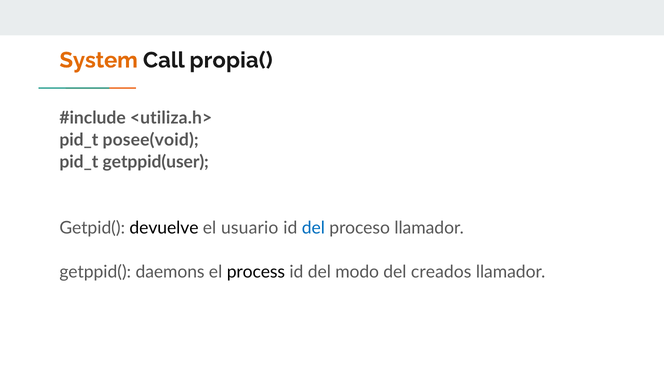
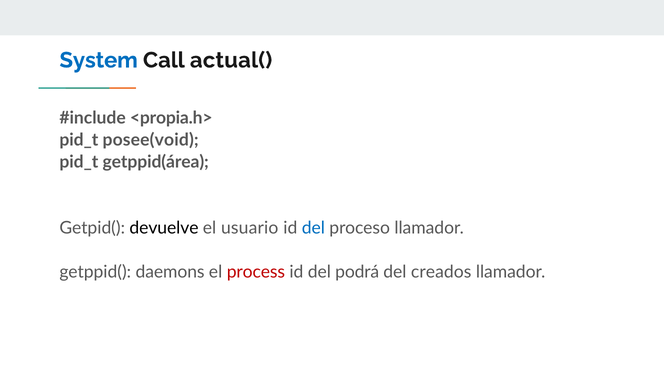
System colour: orange -> blue (99, 60)
propia(: propia( -> actual( (231, 60)
<utiliza.h>: <utiliza.h> -> <propia.h> (171, 118)
getppid(user: getppid(user -> getppid(área (156, 162)
process colour: black -> red (256, 272)
modo: modo -> podrá (357, 272)
